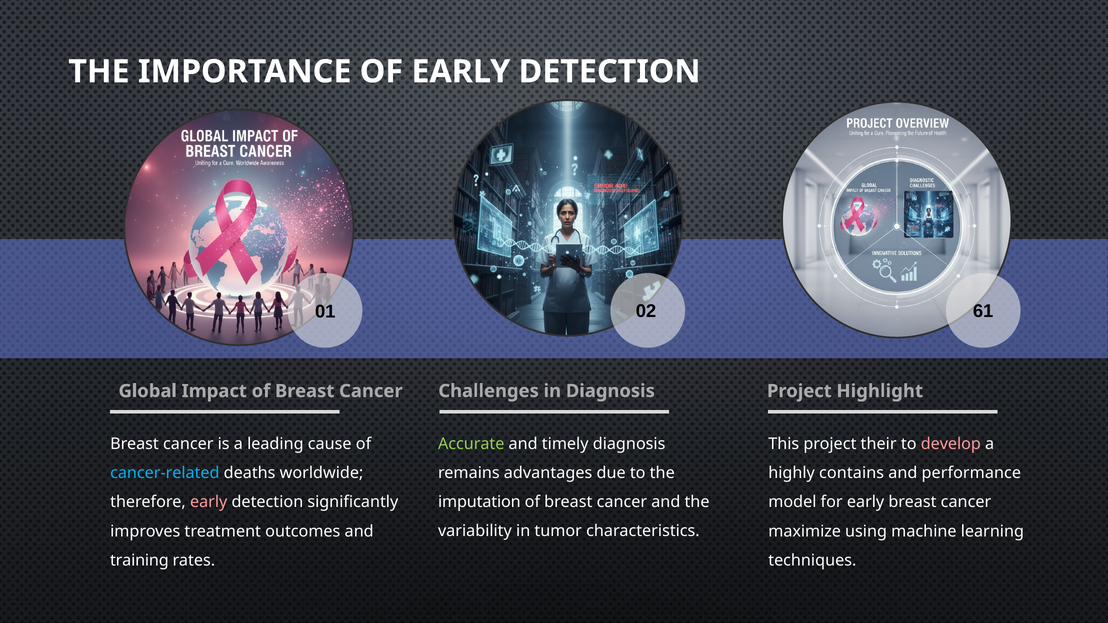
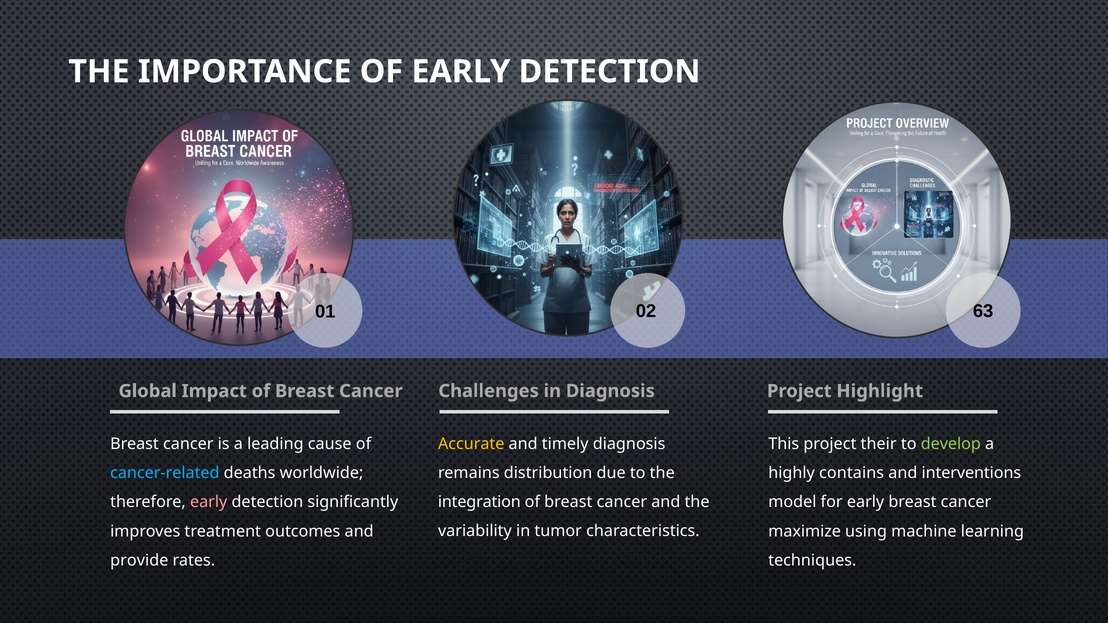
61: 61 -> 63 (983, 312)
Accurate colour: light green -> yellow (471, 444)
develop colour: pink -> light green (951, 444)
advantages: advantages -> distribution (548, 473)
performance: performance -> interventions (971, 473)
imputation: imputation -> integration (479, 502)
training: training -> provide (139, 561)
